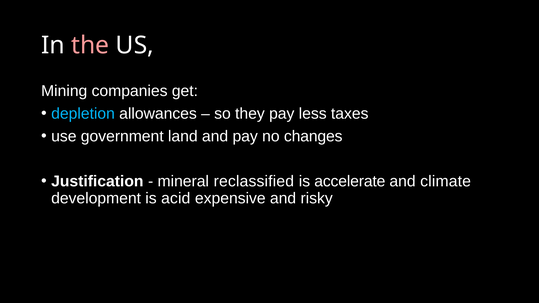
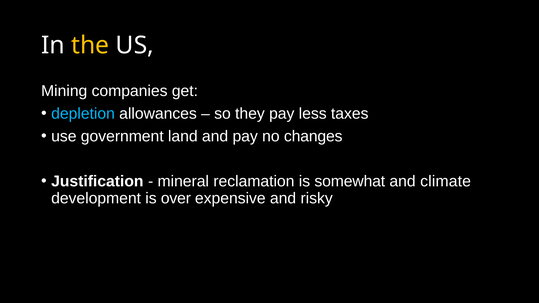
the colour: pink -> yellow (90, 45)
reclassified: reclassified -> reclamation (254, 181)
accelerate: accelerate -> somewhat (350, 181)
acid: acid -> over (176, 198)
